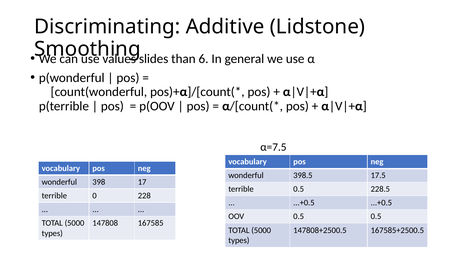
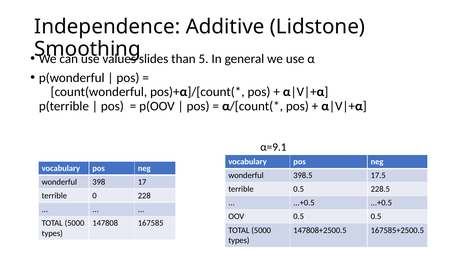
Discriminating: Discriminating -> Independence (107, 27)
6: 6 -> 5 (204, 59)
α=7.5: α=7.5 -> α=9.1 (273, 147)
